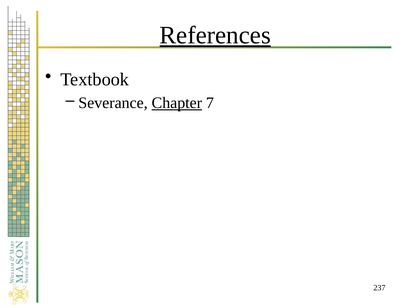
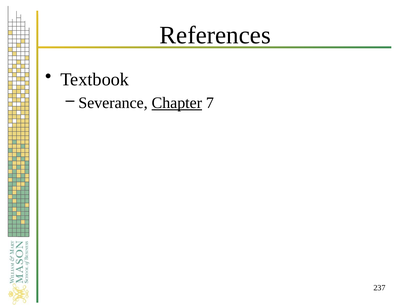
References underline: present -> none (215, 35)
